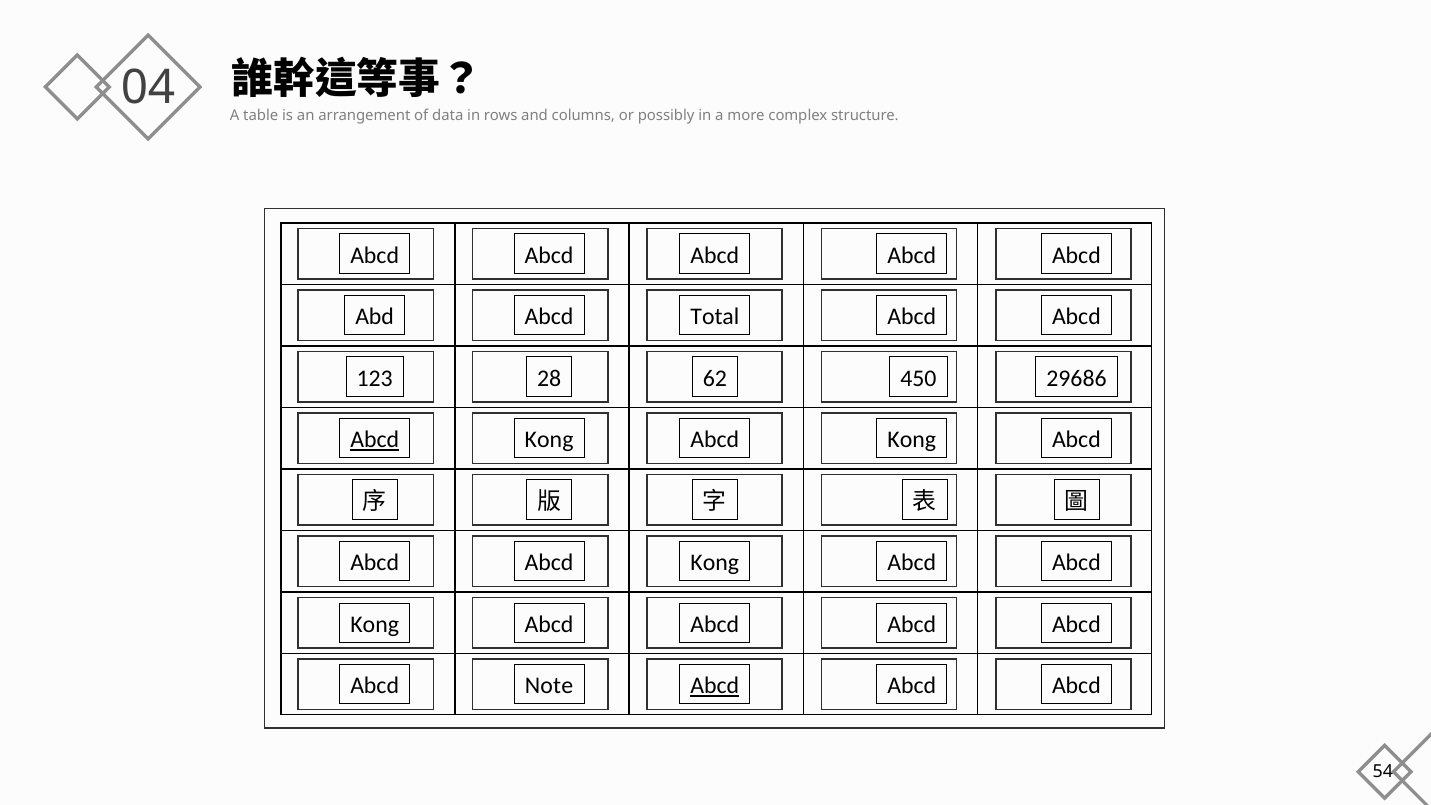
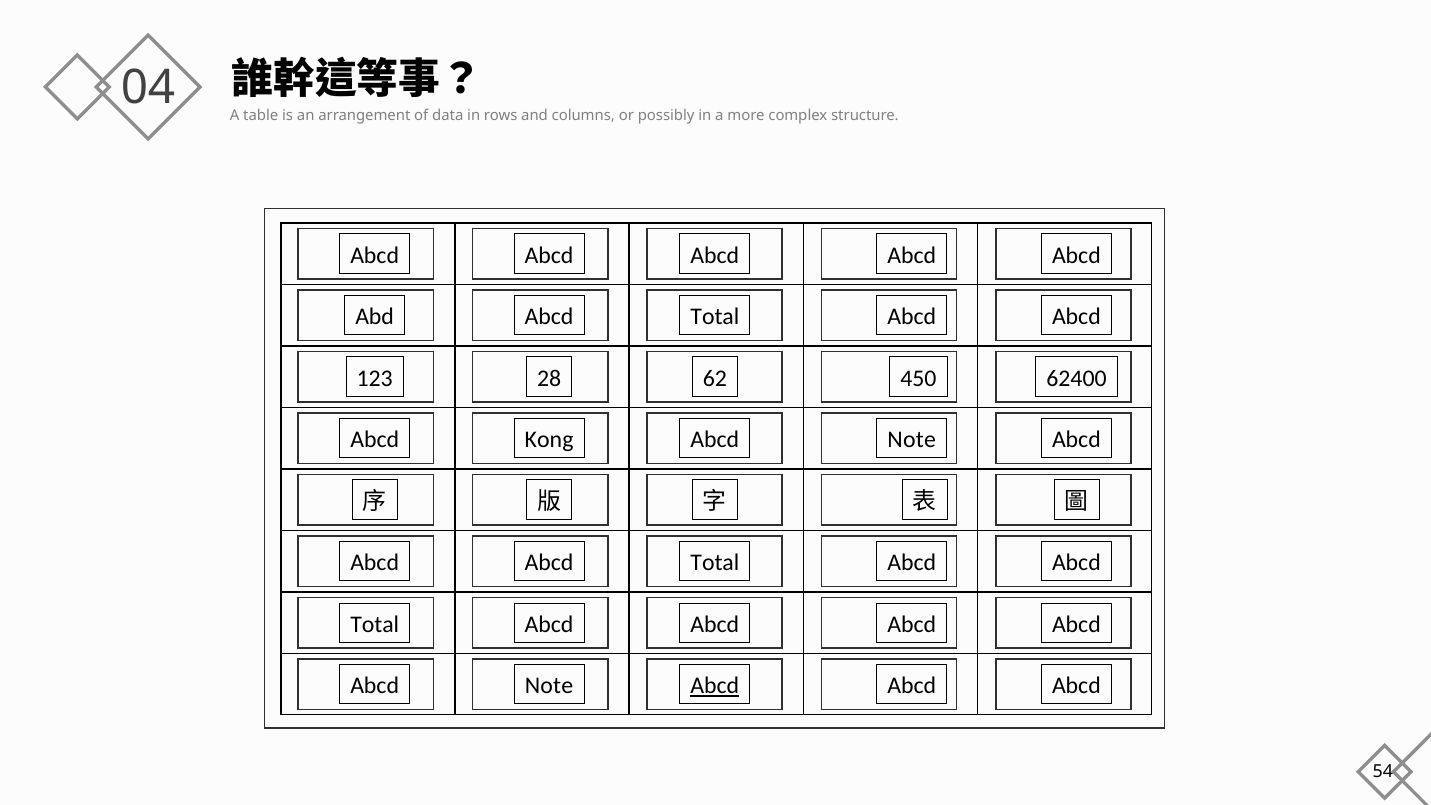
29686: 29686 -> 62400 (1077, 378)
Abcd underline: present -> none (375, 440)
Kong: Kong -> Note (912, 440)
Kong: Kong -> Total (715, 563)
Kong: Kong -> Total (375, 624)
